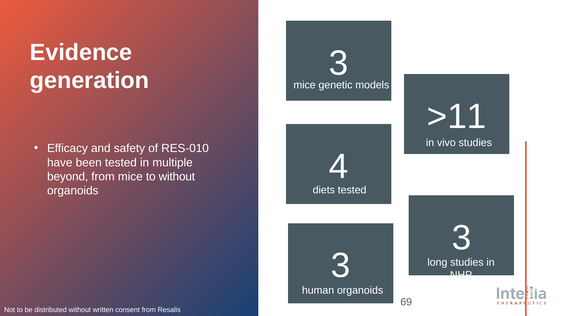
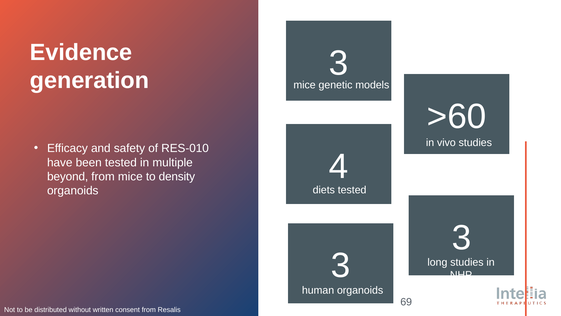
>11: >11 -> >60 (457, 116)
to without: without -> density (177, 176)
